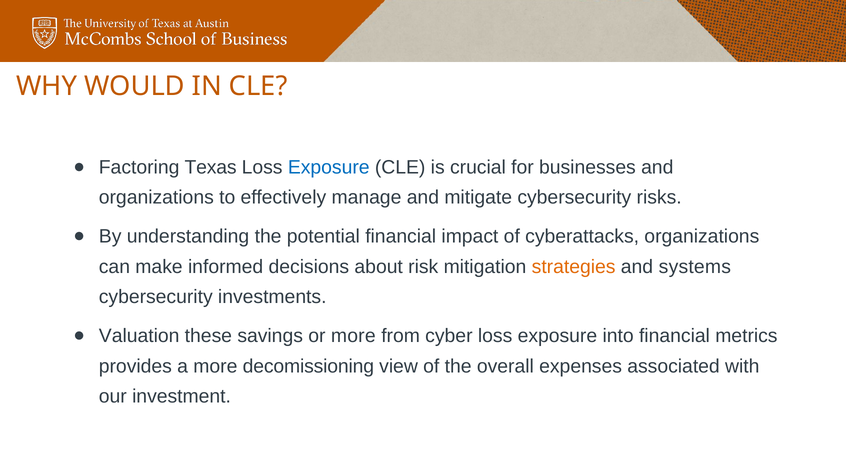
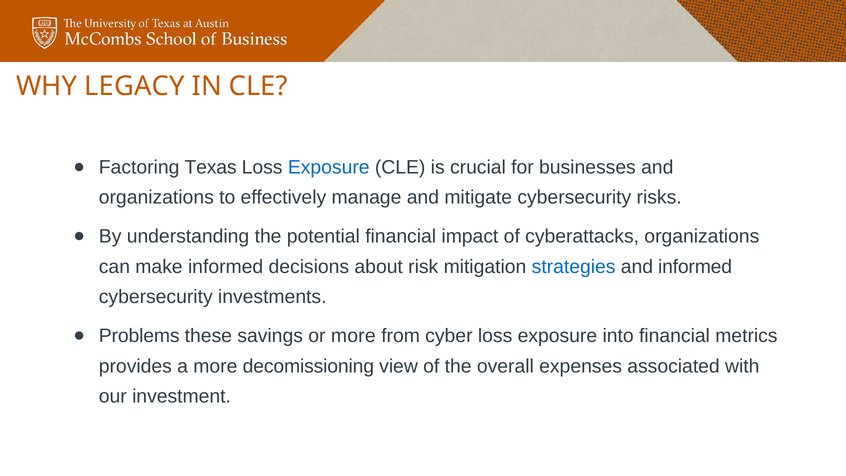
WOULD: WOULD -> LEGACY (134, 86)
strategies colour: orange -> blue (574, 267)
and systems: systems -> informed (695, 267)
Valuation: Valuation -> Problems (139, 336)
